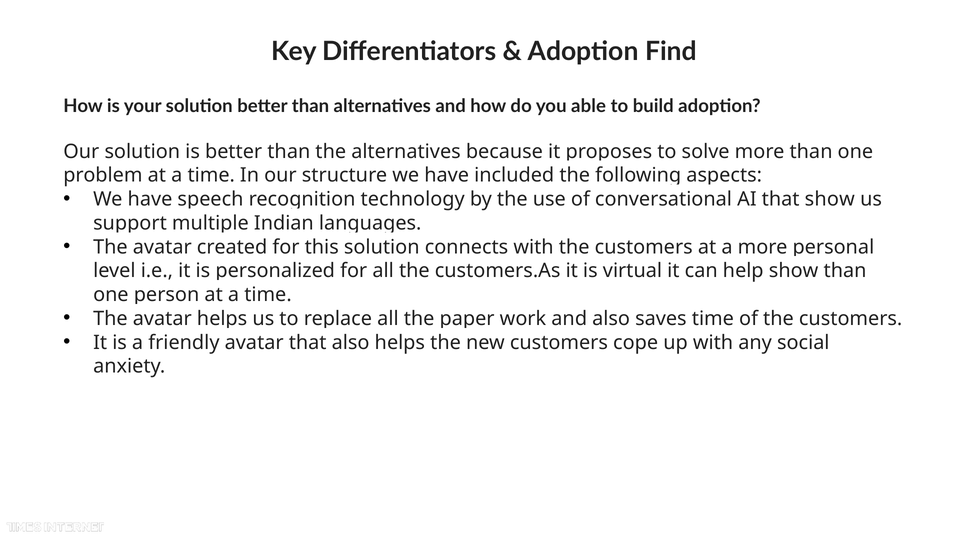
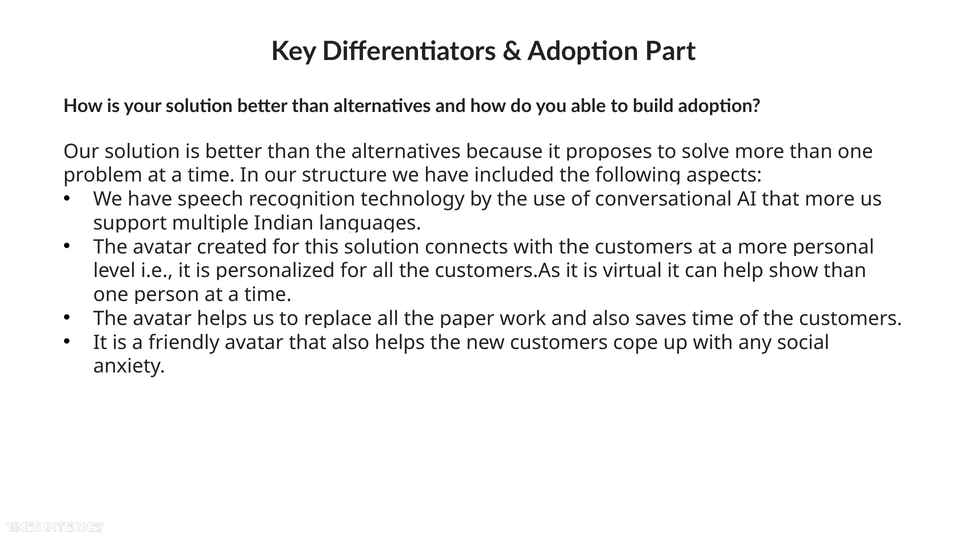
Find: Find -> Part (671, 51)
that show: show -> more (830, 199)
